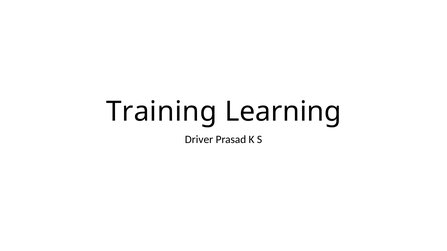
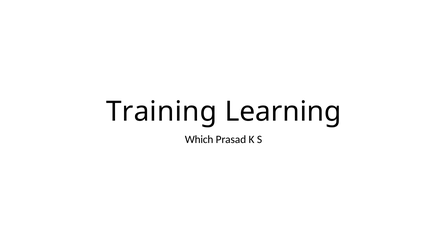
Driver: Driver -> Which (199, 140)
